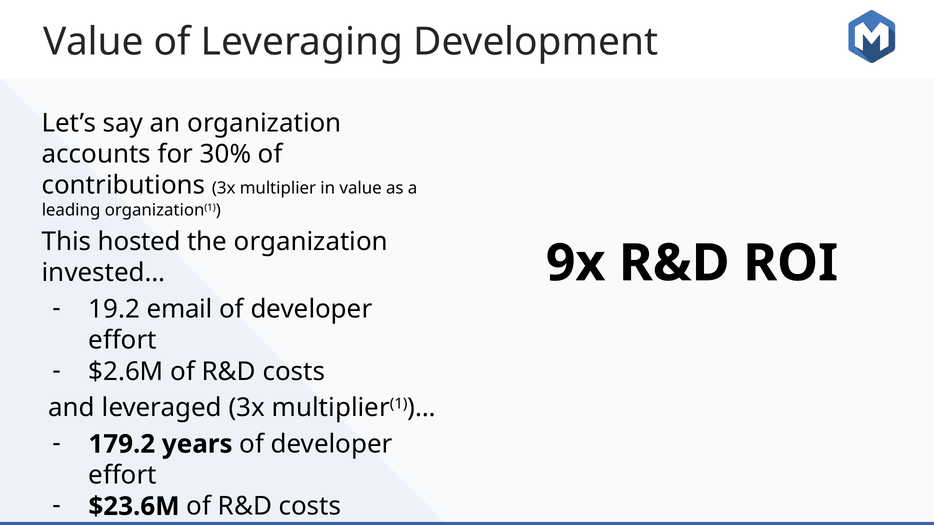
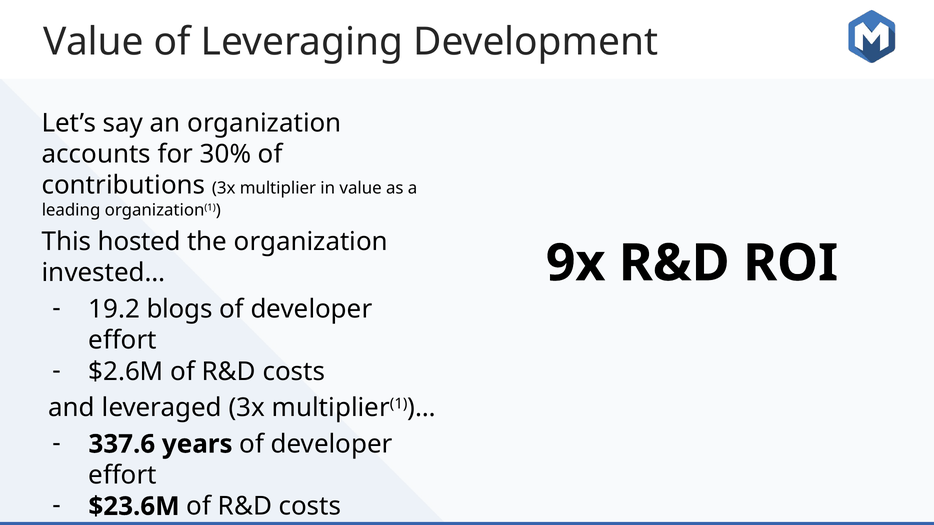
email: email -> blogs (180, 309)
179.2: 179.2 -> 337.6 (122, 444)
